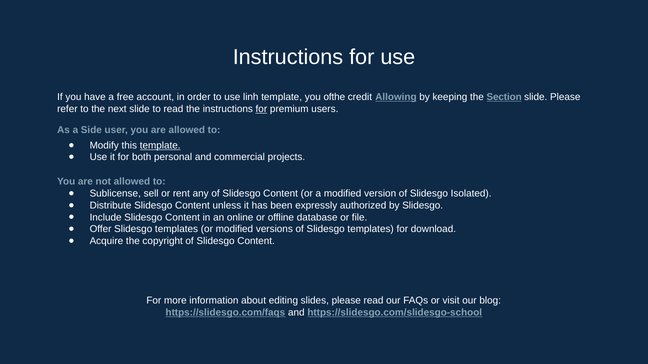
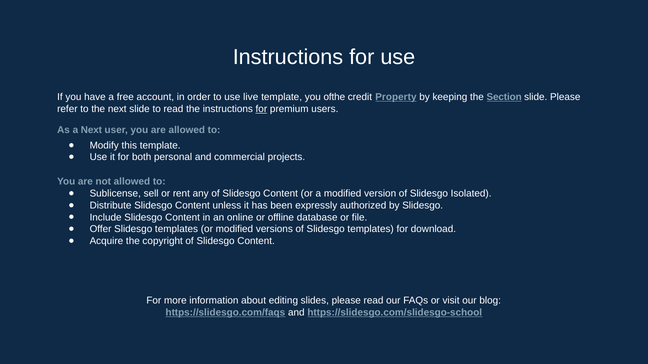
linh: linh -> live (251, 97)
Allowing: Allowing -> Property (396, 97)
a Side: Side -> Next (91, 130)
template underline: present -> none (160, 146)
